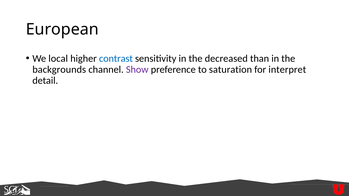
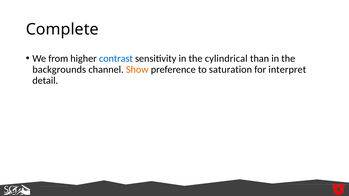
European: European -> Complete (62, 29)
local: local -> from (58, 59)
decreased: decreased -> cylindrical (226, 59)
Show colour: purple -> orange (137, 70)
